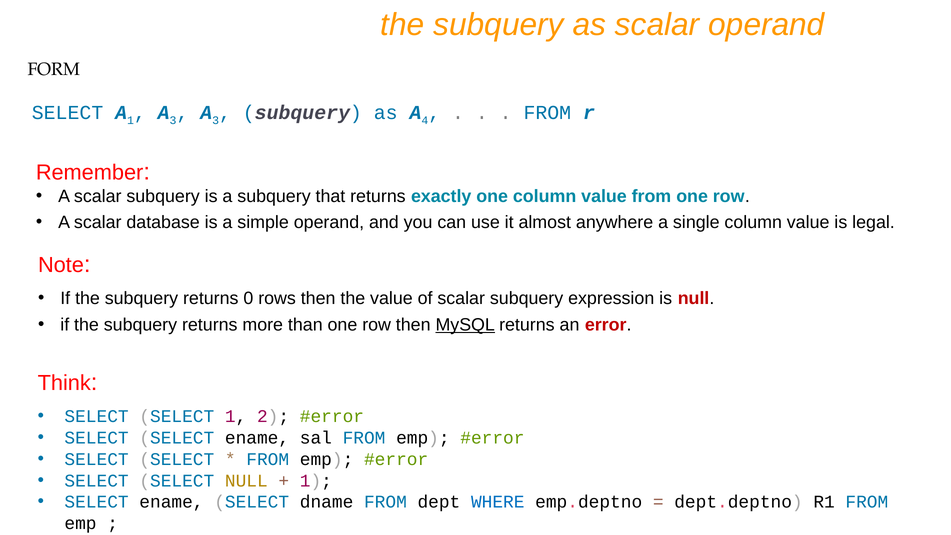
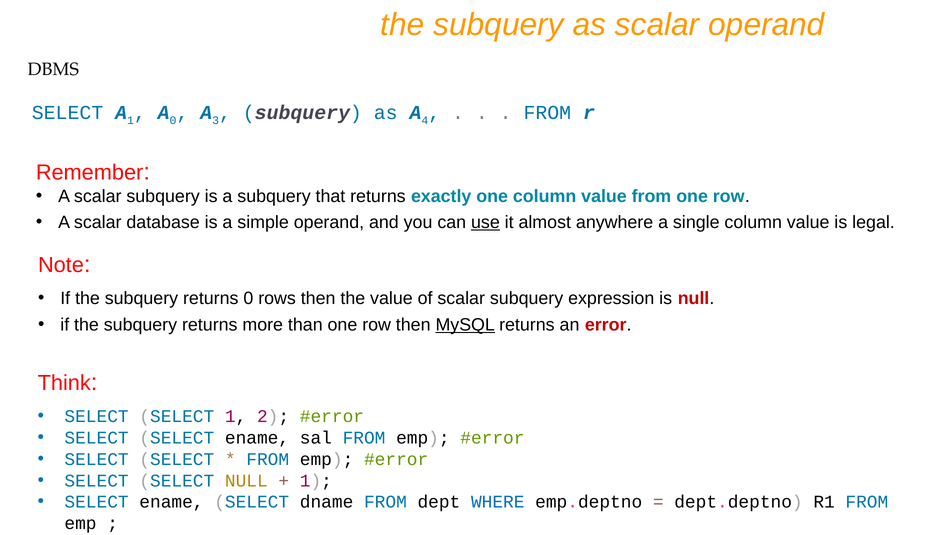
FORM: FORM -> DBMS (54, 69)
3: 3 -> 0 (173, 121)
use underline: none -> present (485, 222)
